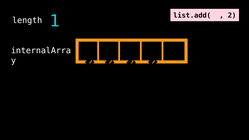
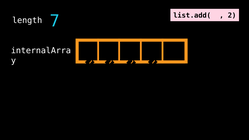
1: 1 -> 7 (55, 21)
